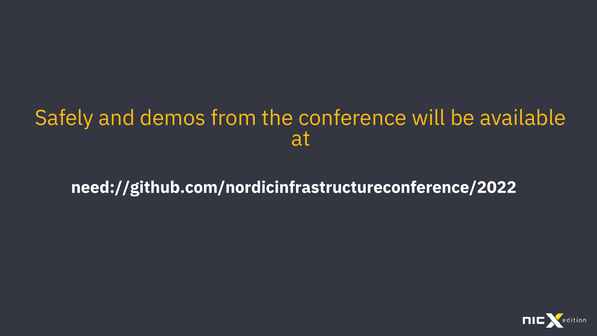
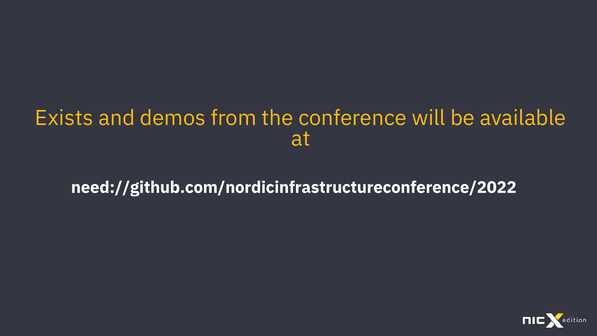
Safely: Safely -> Exists (64, 118)
